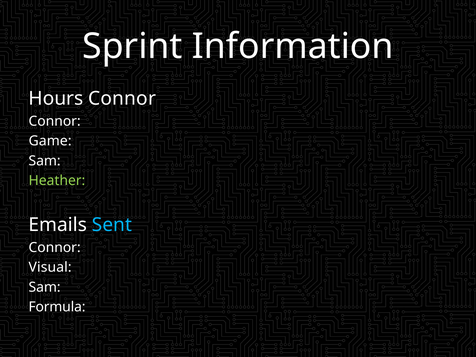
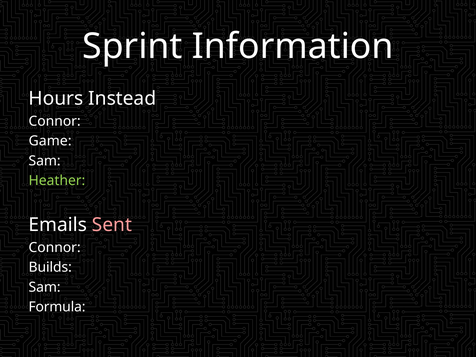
Hours Connor: Connor -> Instead (122, 99)
Sent colour: light blue -> pink (112, 225)
Visual: Visual -> Builds (50, 267)
